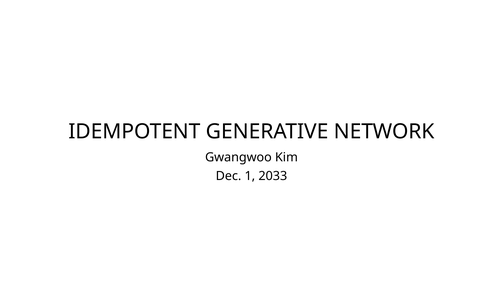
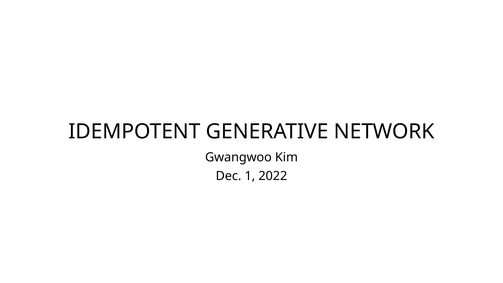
2033: 2033 -> 2022 (273, 176)
